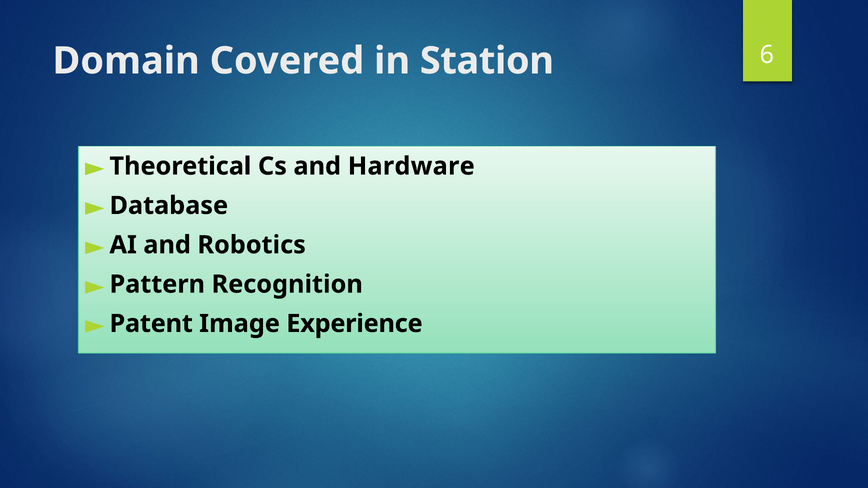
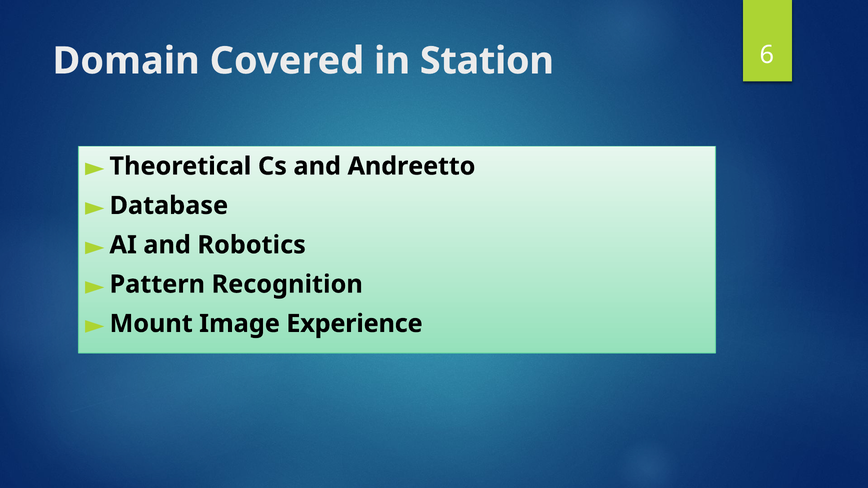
Hardware: Hardware -> Andreetto (411, 166)
Patent: Patent -> Mount (151, 324)
